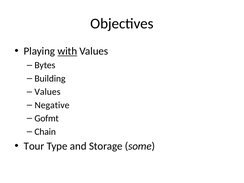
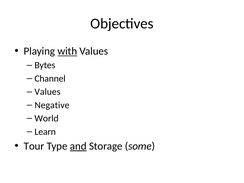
Building: Building -> Channel (50, 78)
Gofmt: Gofmt -> World (47, 118)
Chain: Chain -> Learn (45, 132)
and underline: none -> present (78, 146)
